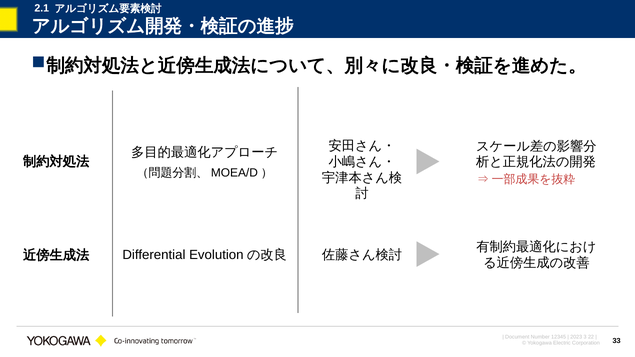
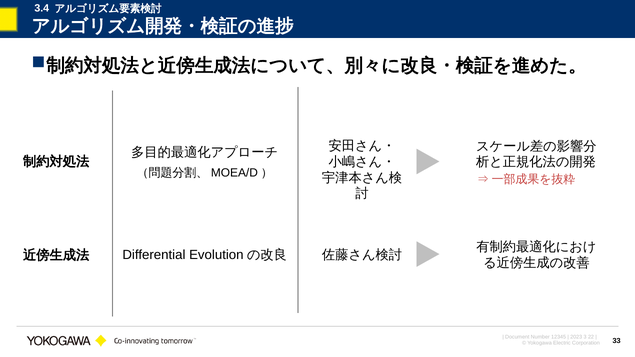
2.1: 2.1 -> 3.4 (42, 8)
